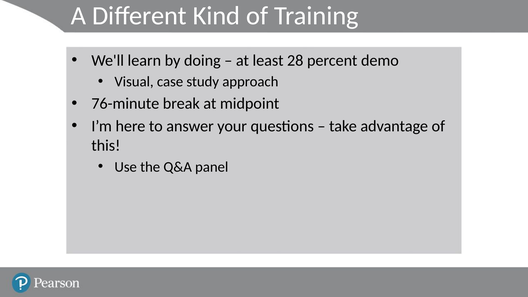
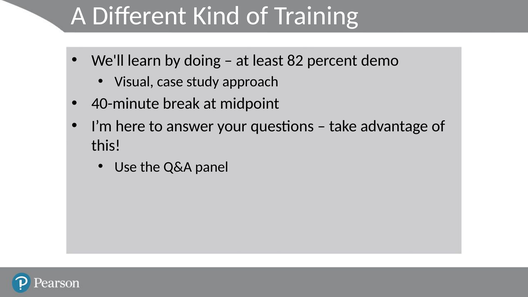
28: 28 -> 82 (295, 60)
76-minute: 76-minute -> 40-minute (125, 104)
